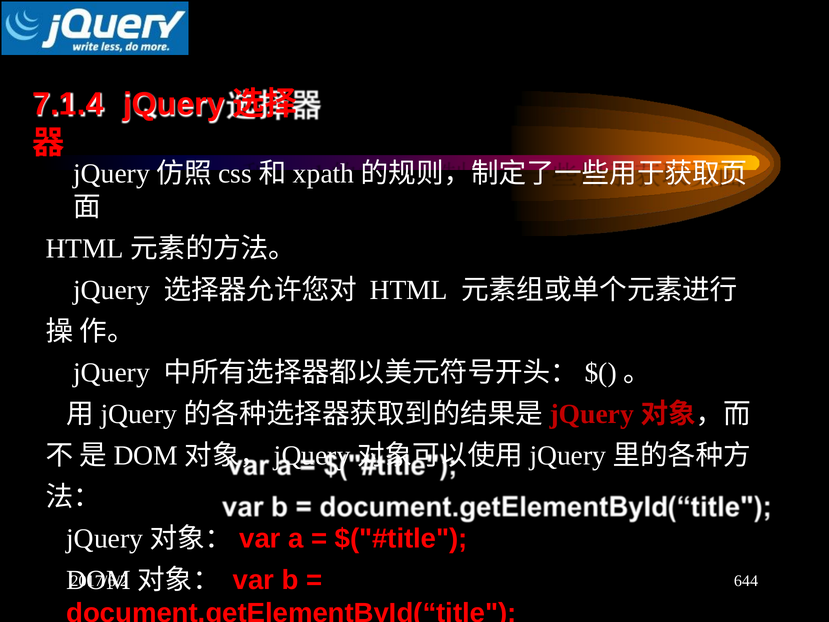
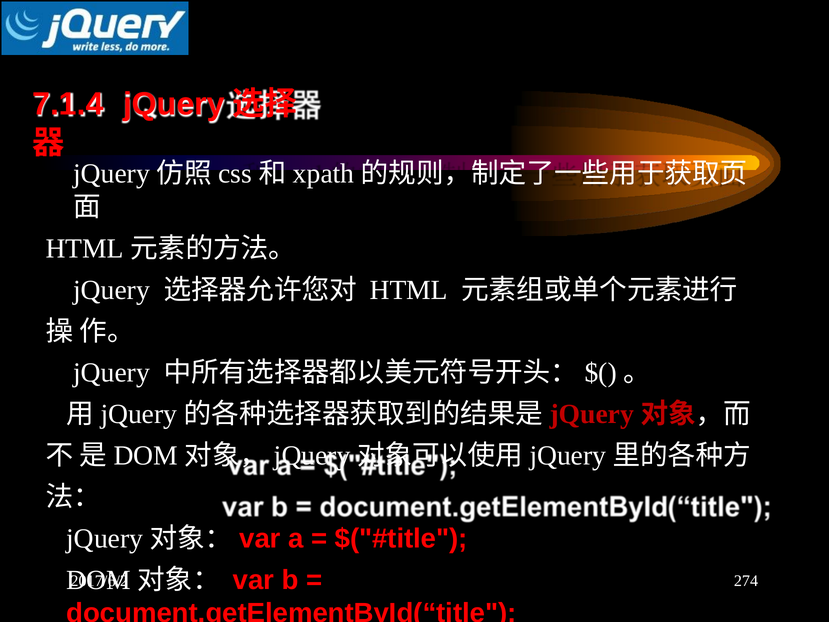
644: 644 -> 274 (746, 581)
